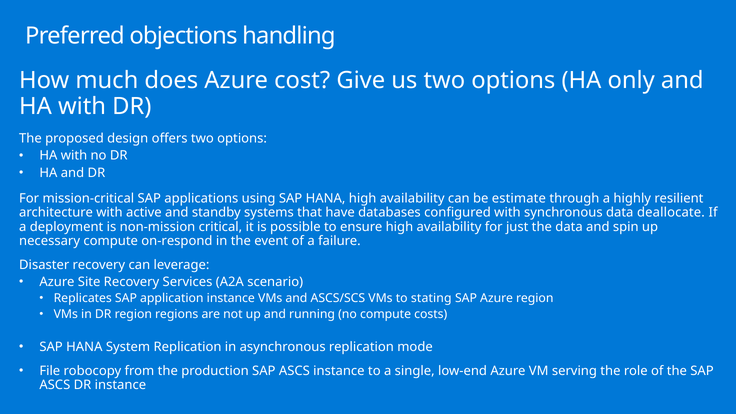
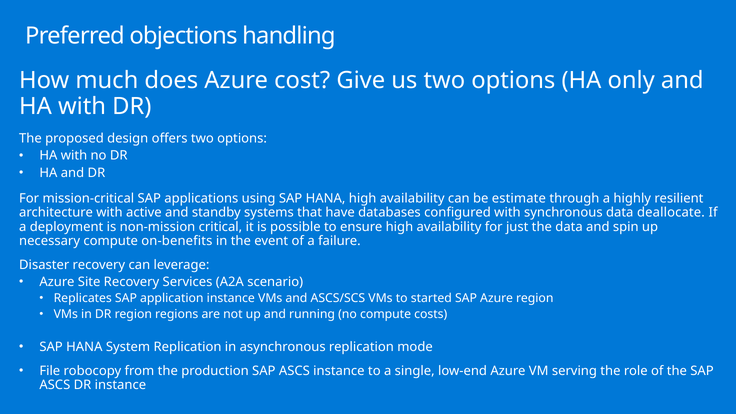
on-respond: on-respond -> on-benefits (177, 241)
stating: stating -> started (431, 298)
